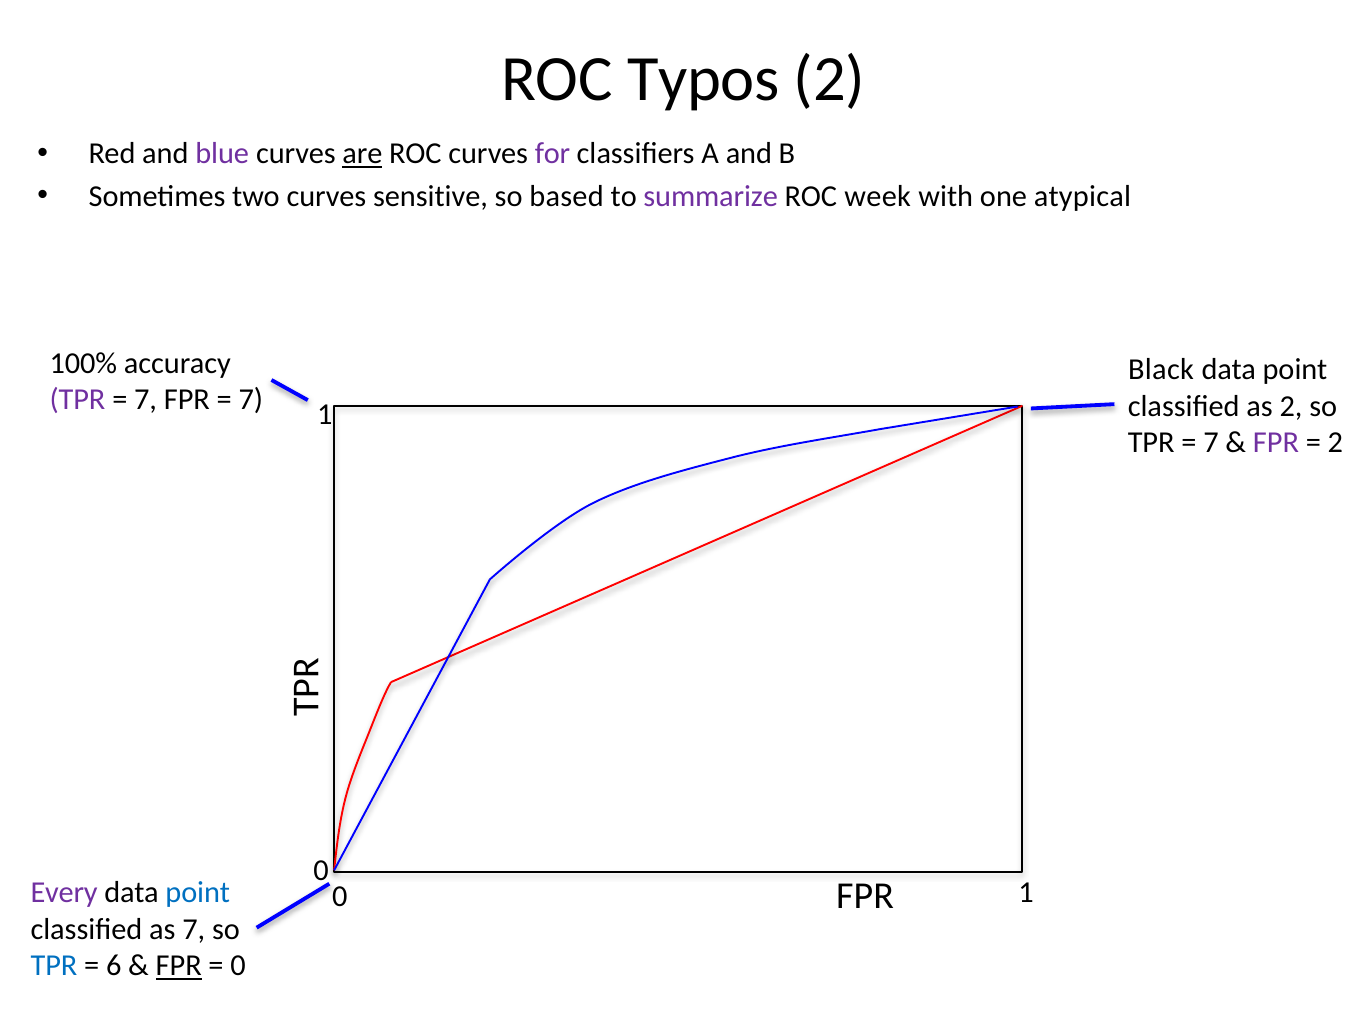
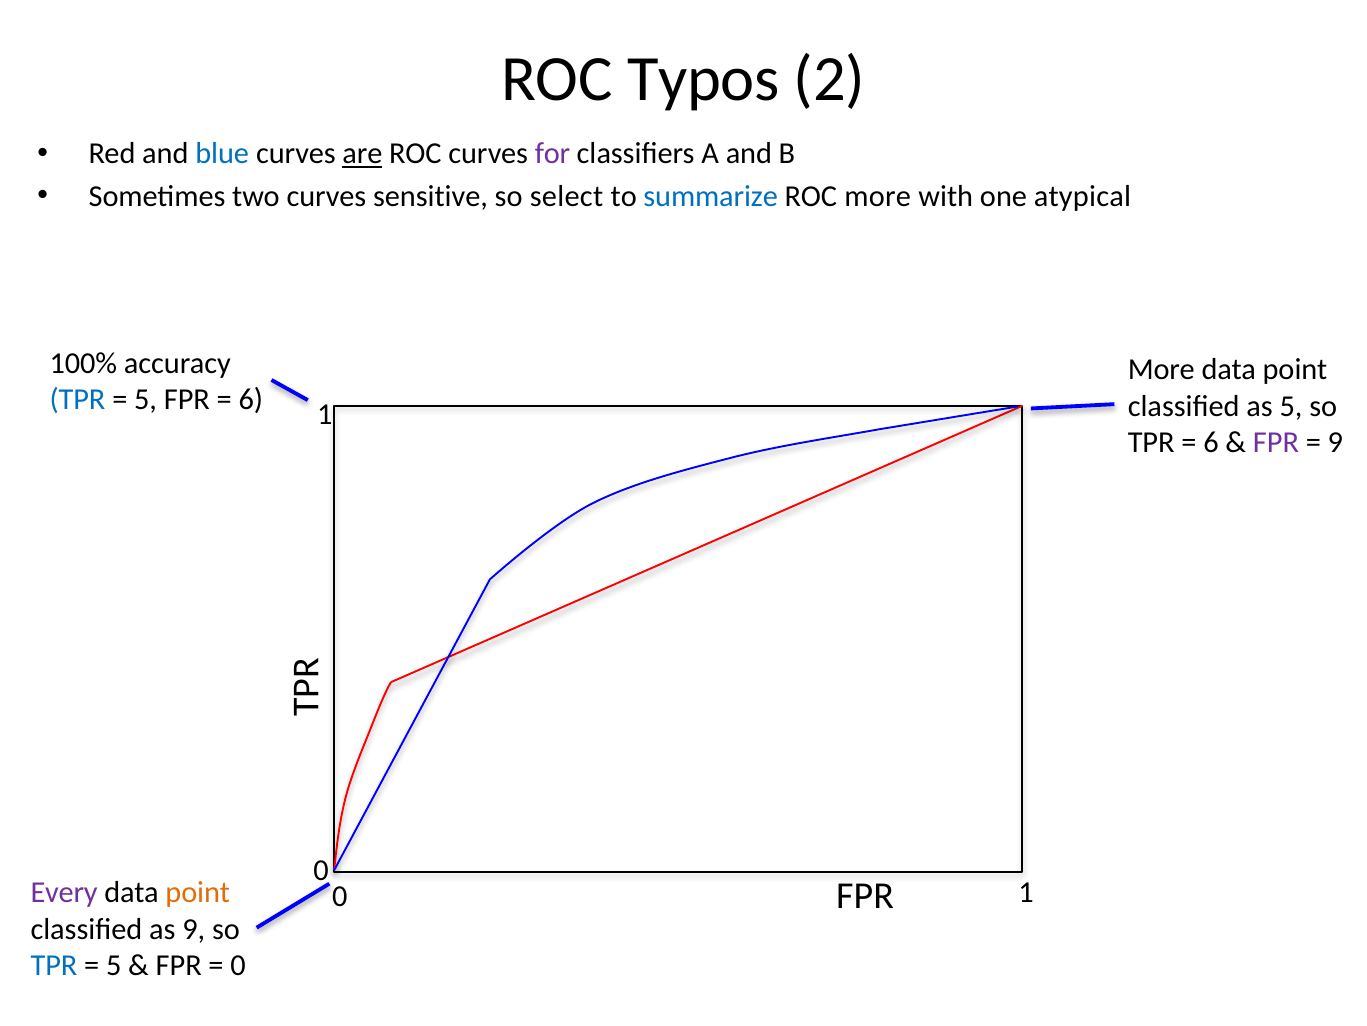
blue colour: purple -> blue (222, 154)
based: based -> select (567, 196)
summarize colour: purple -> blue (711, 196)
ROC week: week -> more (878, 196)
Black: Black -> More (1161, 370)
TPR colour: purple -> blue (77, 400)
7: 7 -> 5 (146, 400)
7: 7 -> 6 (251, 400)
as 2: 2 -> 5 (1291, 406)
7: 7 -> 6 (1211, 442)
2: 2 -> 9 (1335, 442)
point colour: blue -> orange (198, 892)
as 7: 7 -> 9 (194, 928)
6: 6 -> 5 (114, 965)
FPR underline: present -> none (179, 965)
